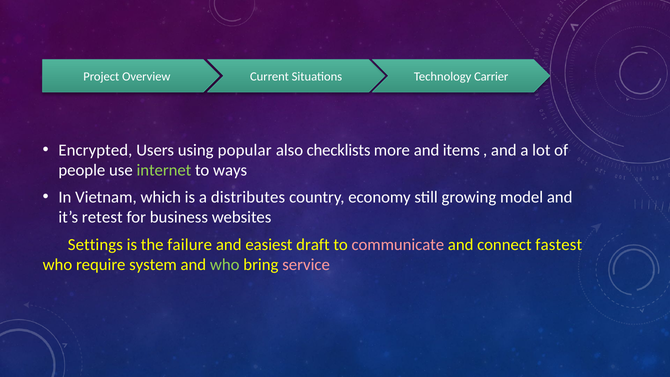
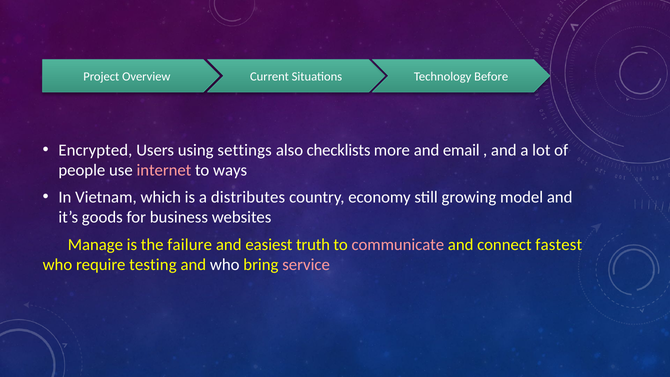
Carrier: Carrier -> Before (491, 77)
popular: popular -> settings (245, 150)
items: items -> email (461, 150)
internet colour: light green -> pink (164, 170)
retest: retest -> goods (102, 217)
Settings: Settings -> Manage (95, 244)
draft: draft -> truth (313, 244)
system: system -> testing (153, 264)
who colour: light green -> white (225, 264)
